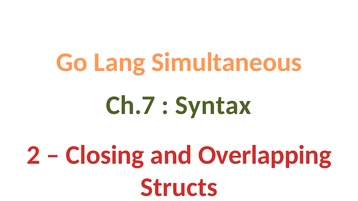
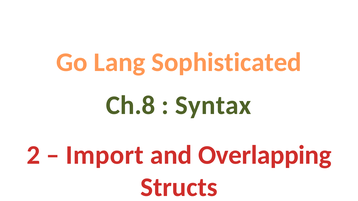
Simultaneous: Simultaneous -> Sophisticated (227, 62)
Ch.7: Ch.7 -> Ch.8 (131, 106)
Closing: Closing -> Import (105, 155)
